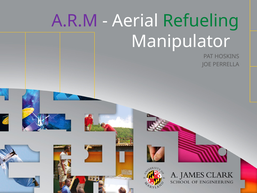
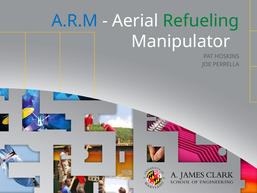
A.R.M colour: purple -> blue (75, 21)
